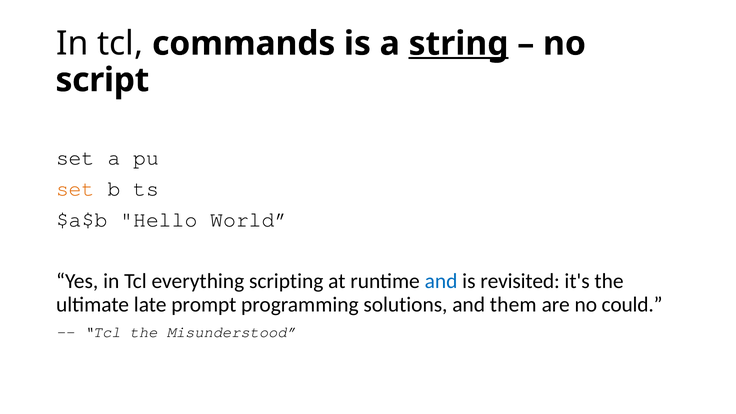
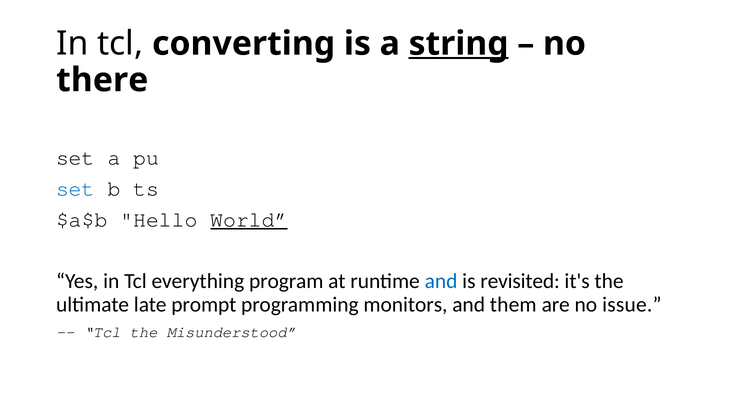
commands: commands -> converting (244, 44)
script: script -> there (102, 80)
set colour: orange -> blue (75, 189)
World underline: none -> present (249, 220)
scripting: scripting -> program (286, 281)
solutions: solutions -> monitors (405, 305)
could: could -> issue (632, 305)
